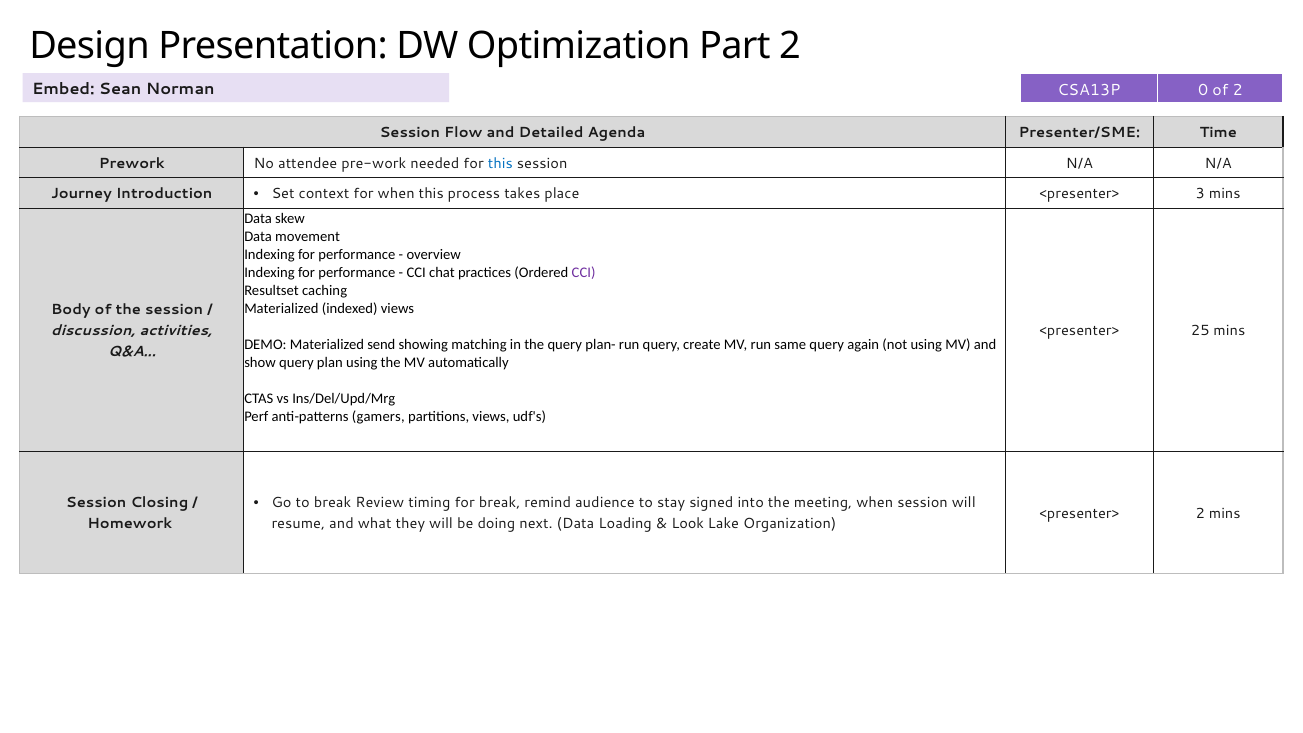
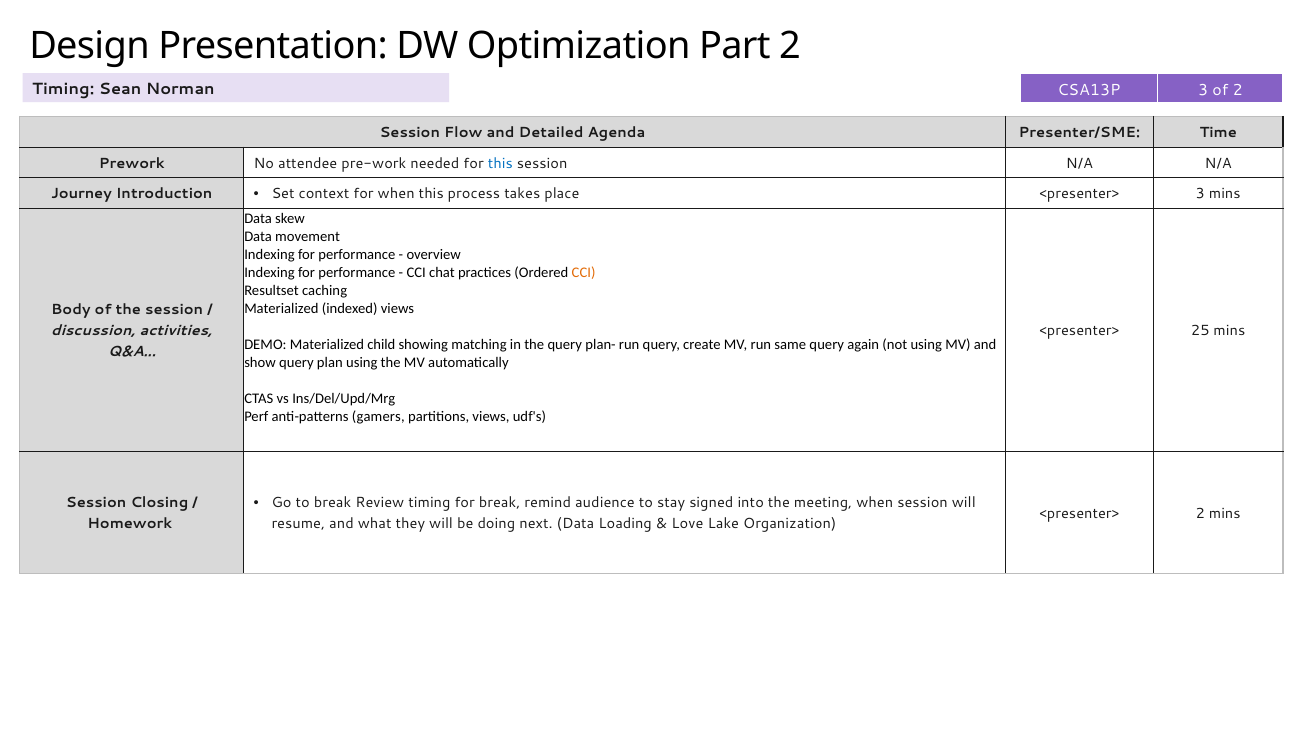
Embed: Embed -> Timing (63, 89)
CSA13P 0: 0 -> 3 (1203, 90)
CCI colour: purple -> orange (584, 273)
send: send -> child (381, 345)
Look: Look -> Love (687, 524)
